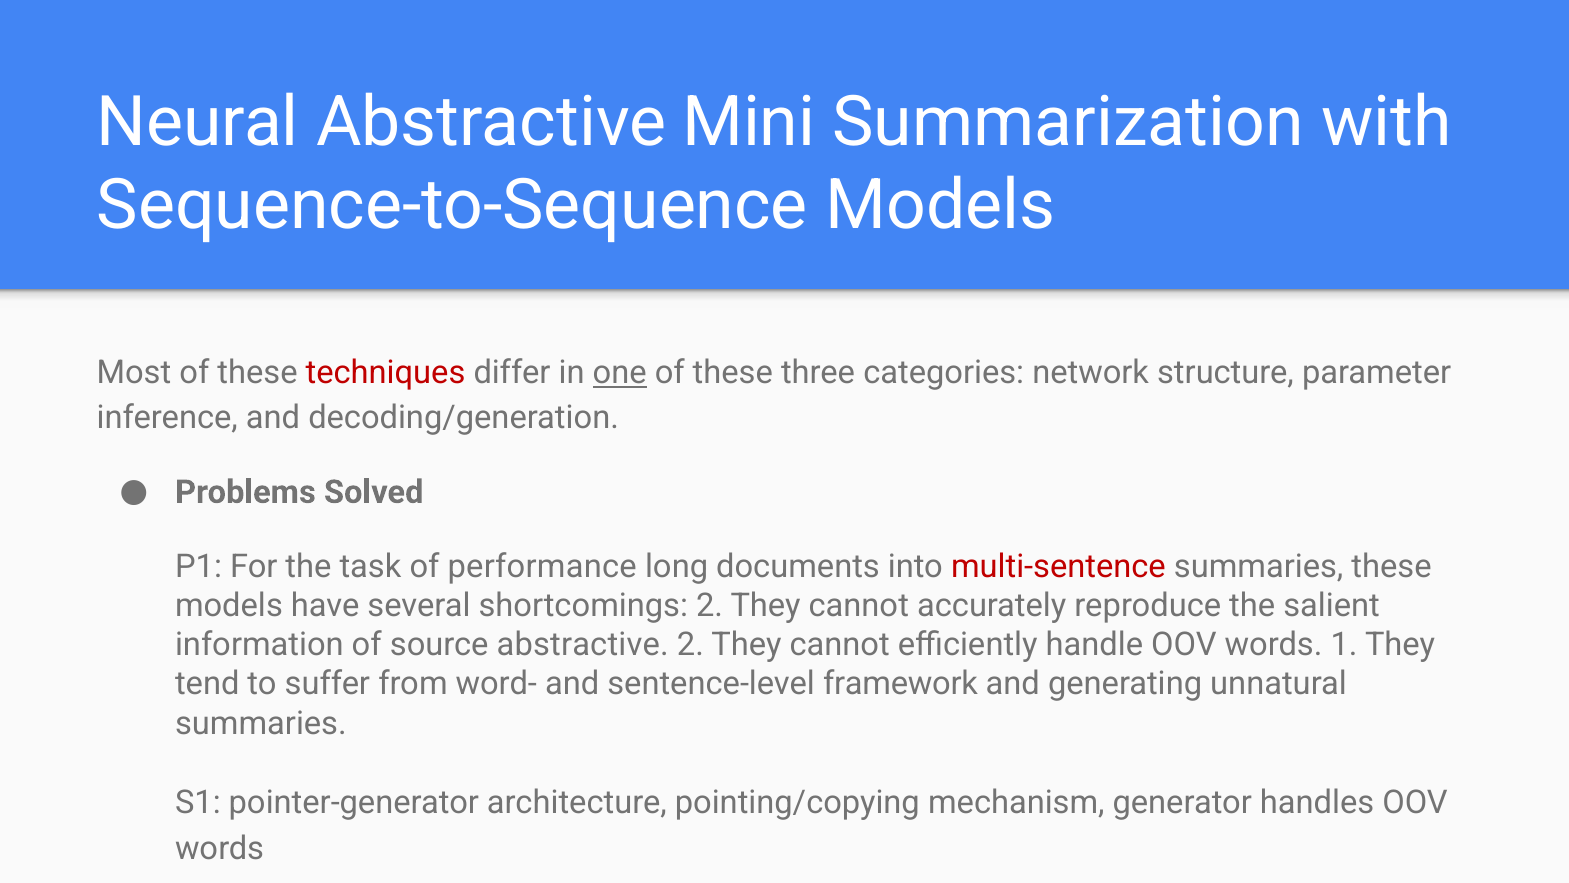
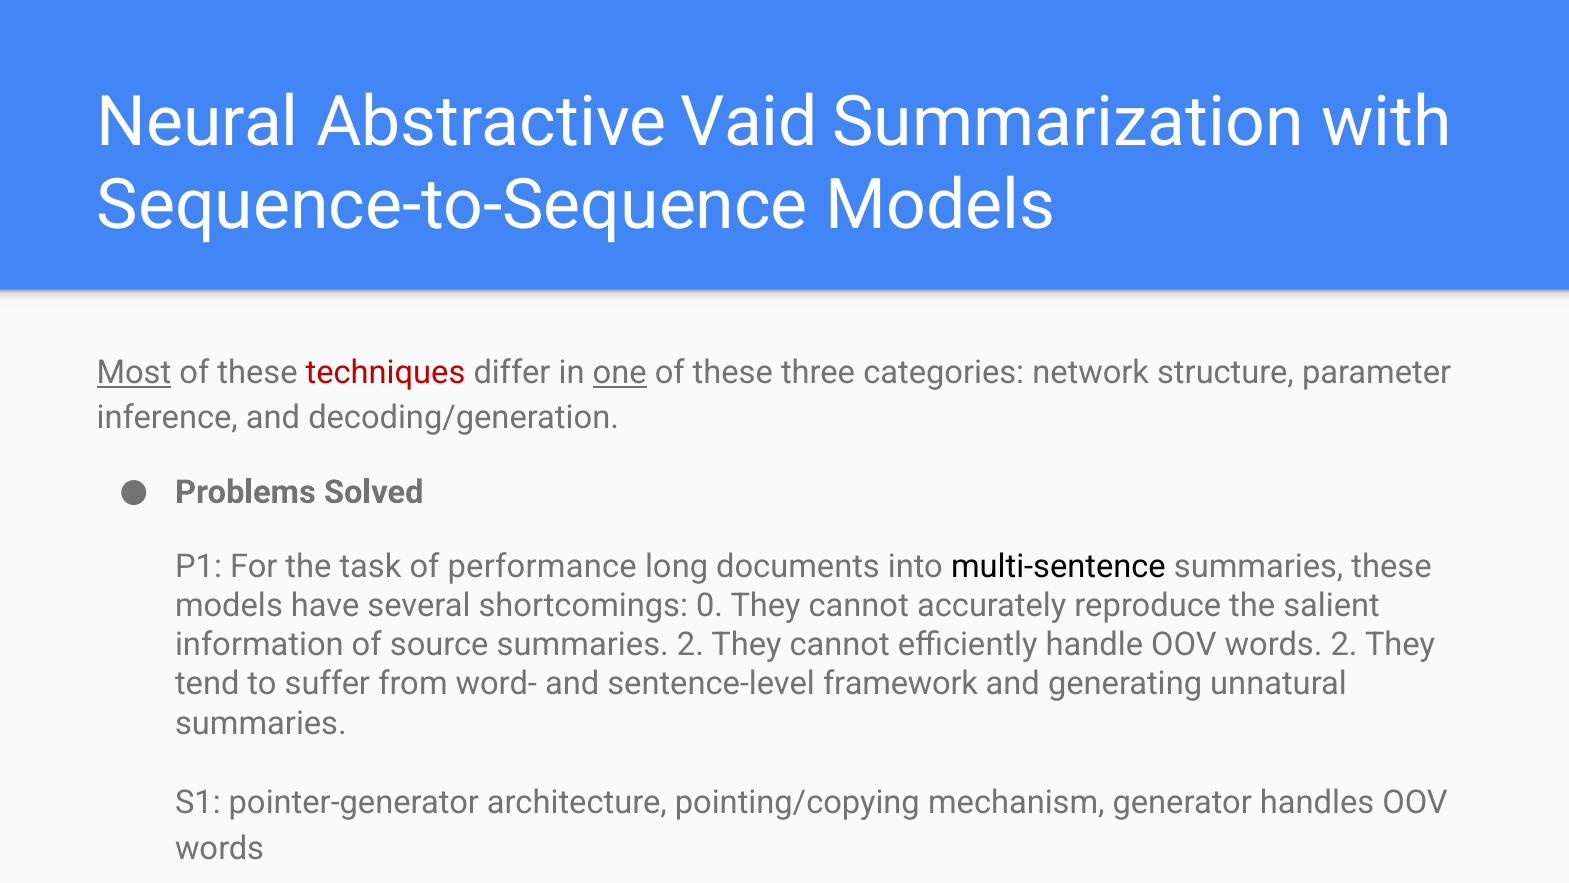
Mini: Mini -> Vaid (749, 122)
Most underline: none -> present (134, 373)
multi-sentence colour: red -> black (1058, 566)
shortcomings 2: 2 -> 0 (710, 605)
source abstractive: abstractive -> summaries (583, 644)
words 1: 1 -> 2 (1344, 644)
